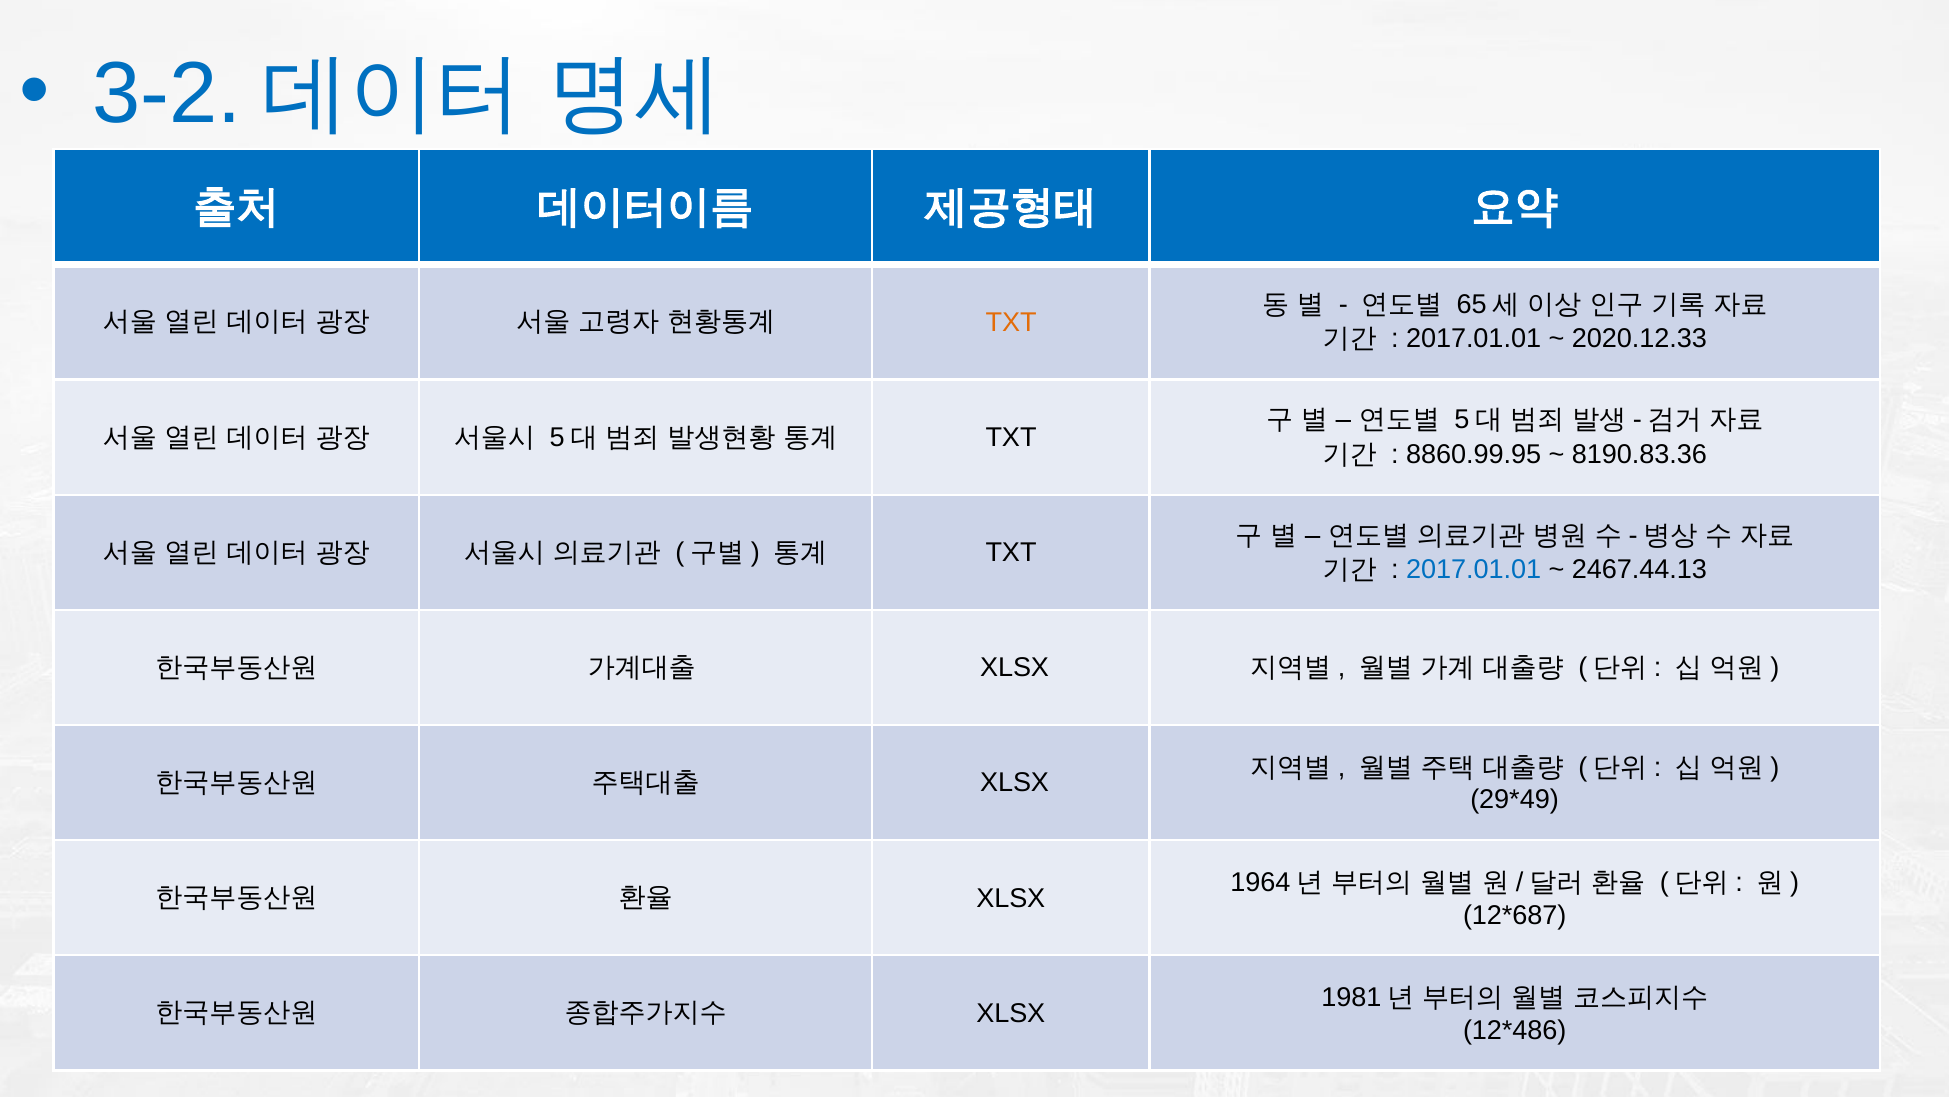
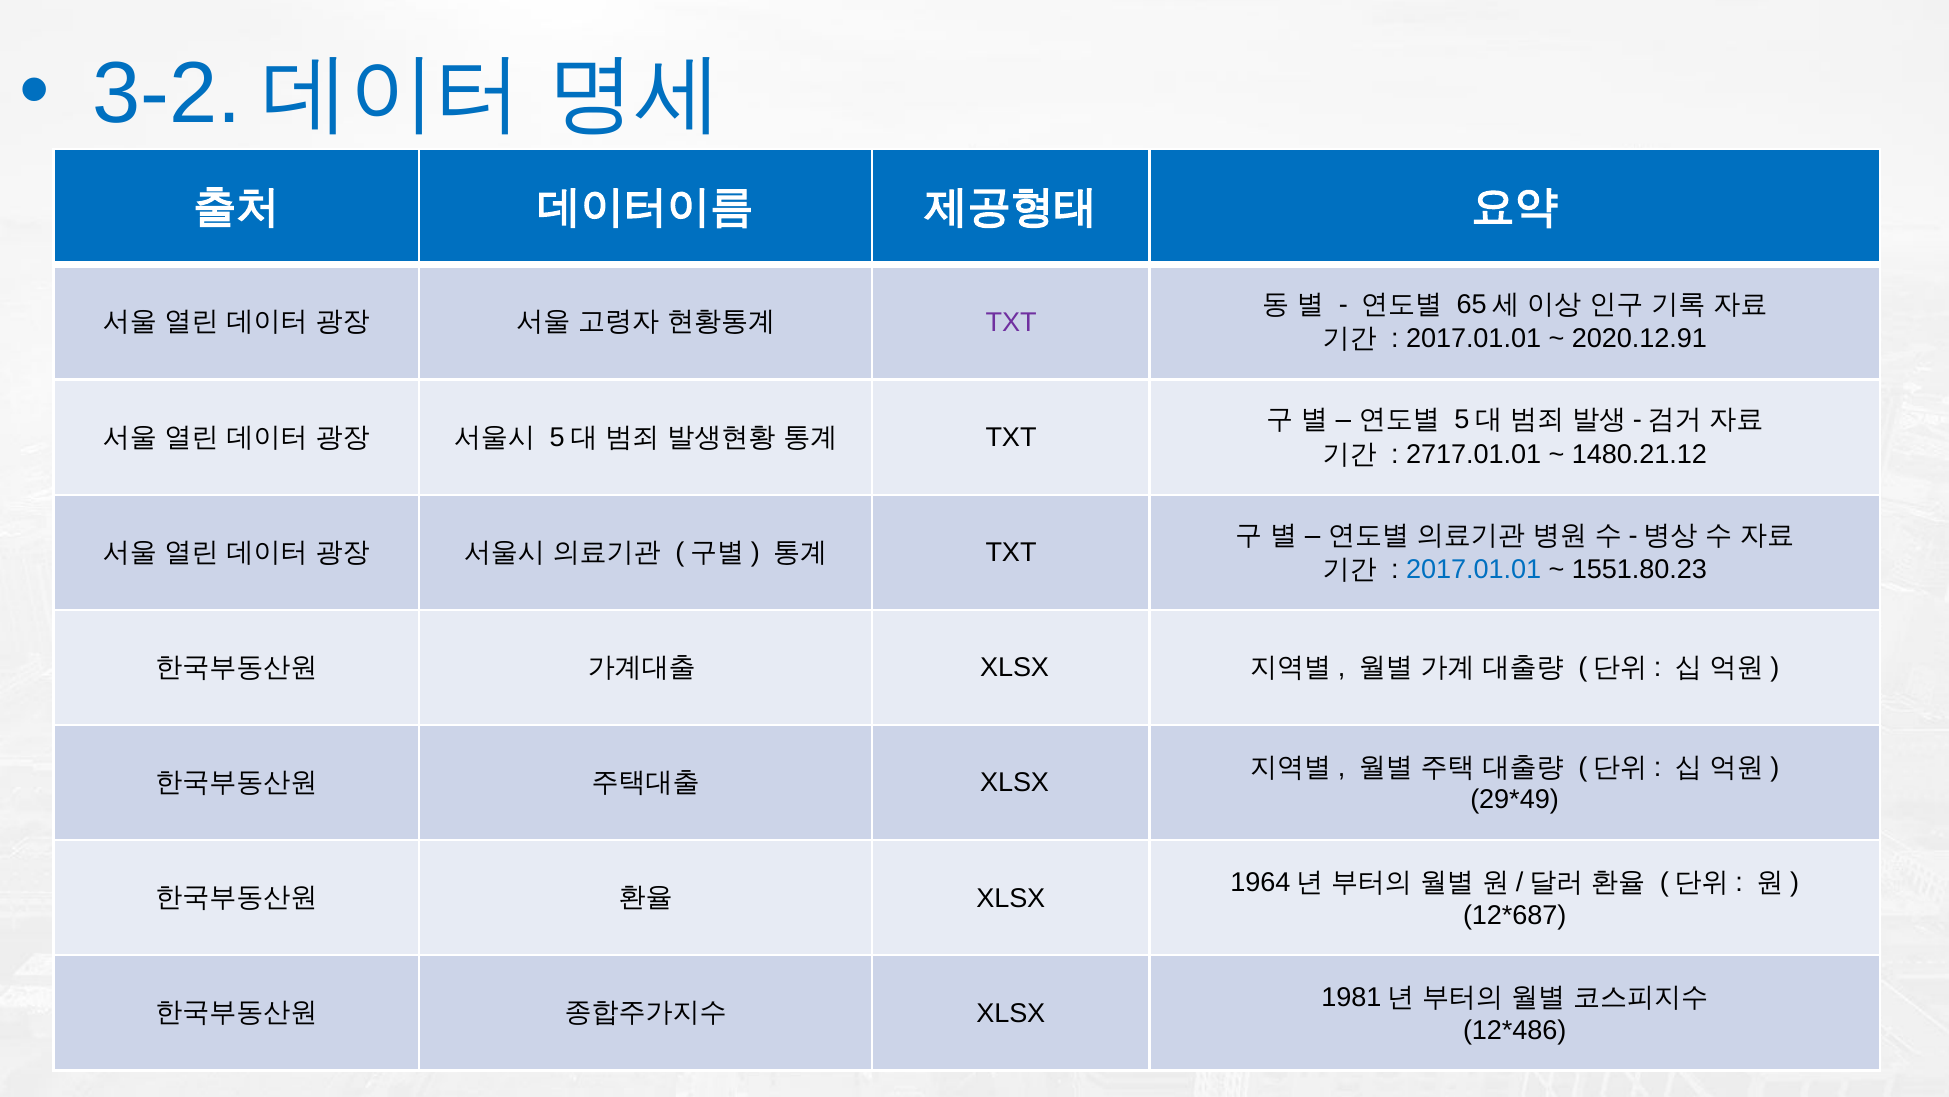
TXT colour: orange -> purple (1011, 322)
2020.12.33: 2020.12.33 -> 2020.12.91 (1639, 339)
8860.99.95: 8860.99.95 -> 2717.01.01 (1474, 454)
8190.83.36: 8190.83.36 -> 1480.21.12 (1639, 454)
2467.44.13: 2467.44.13 -> 1551.80.23 (1639, 569)
